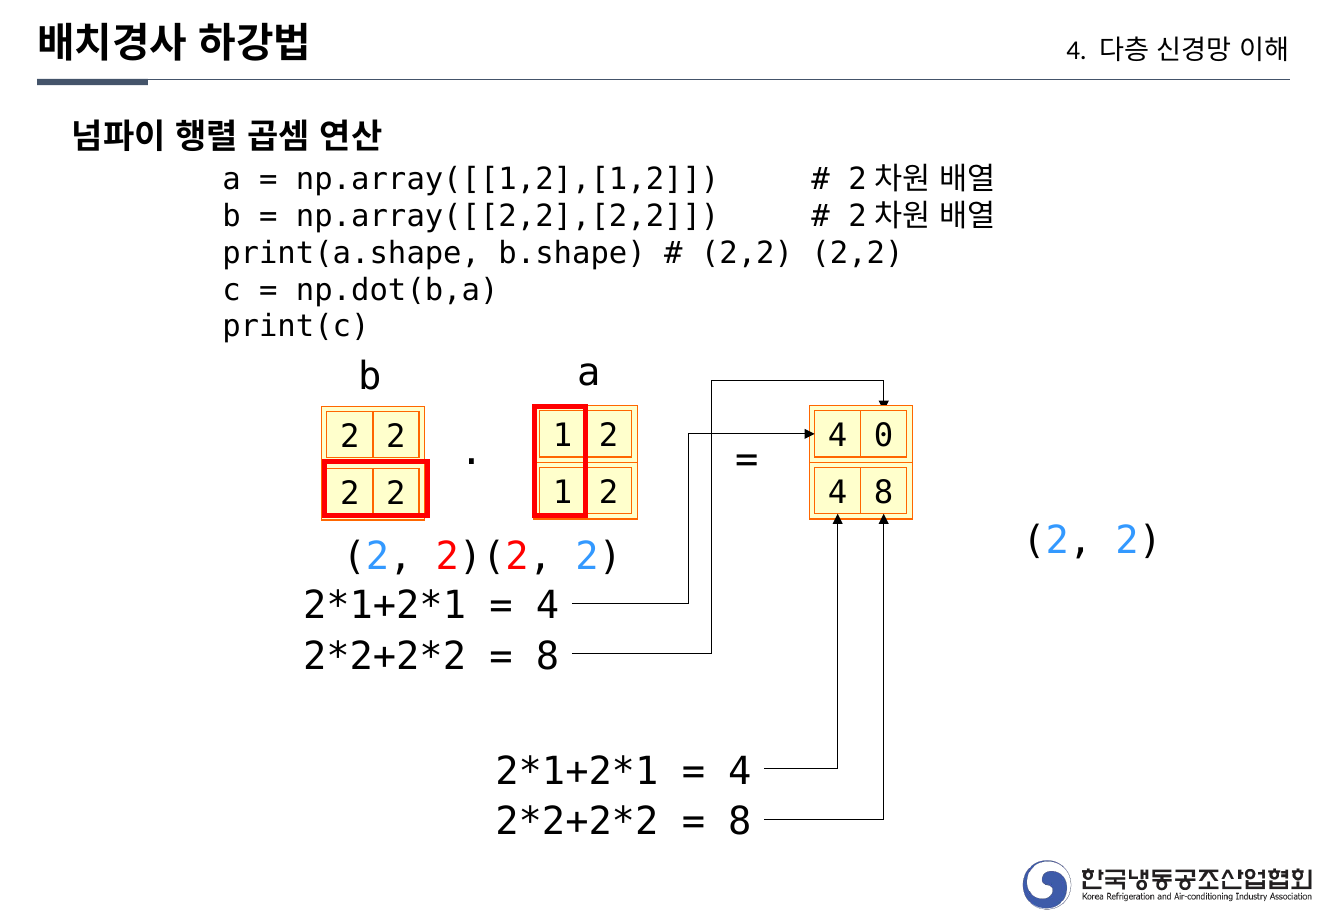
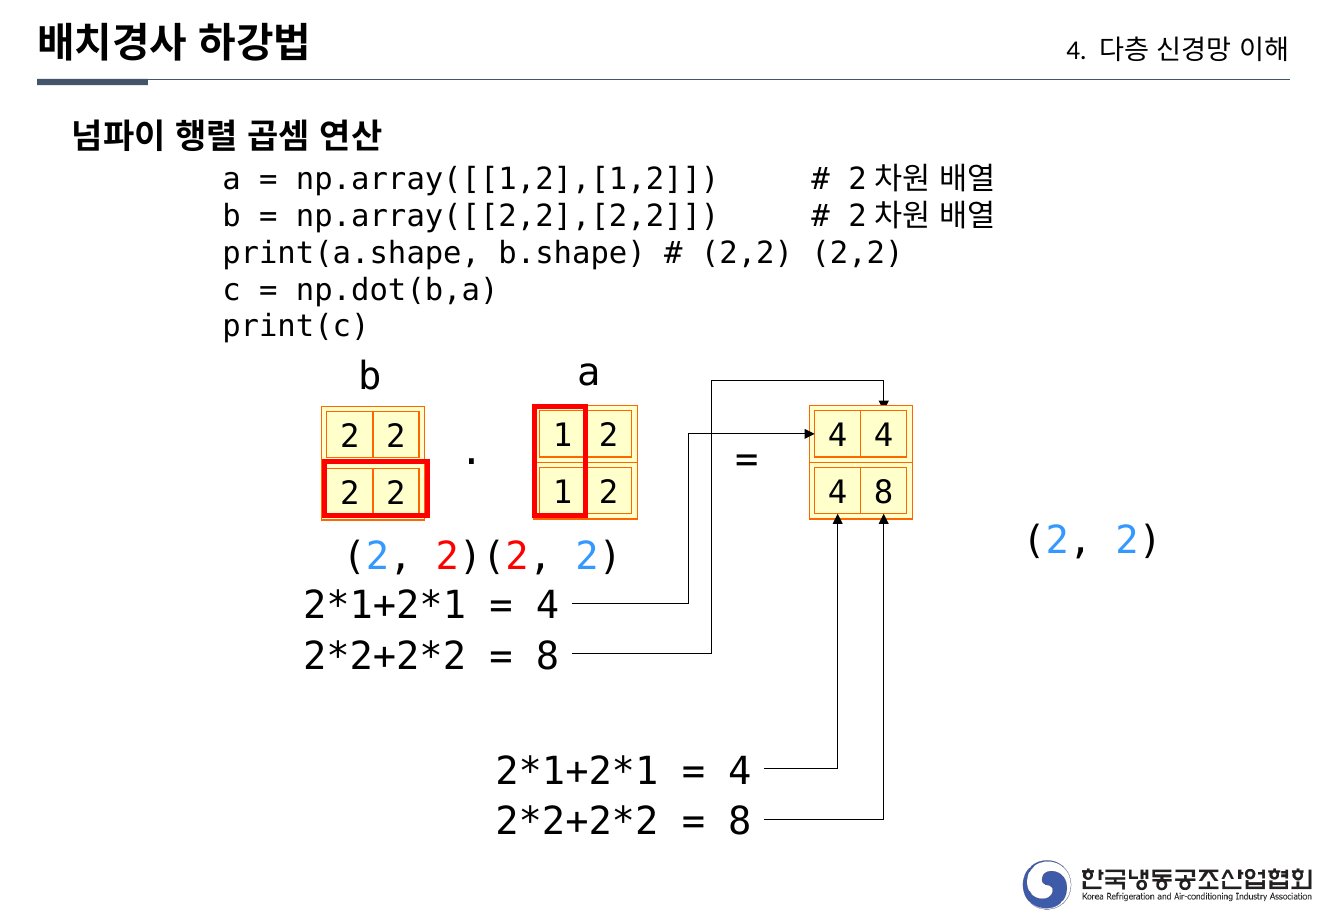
0: 0 -> 4 (884, 436)
